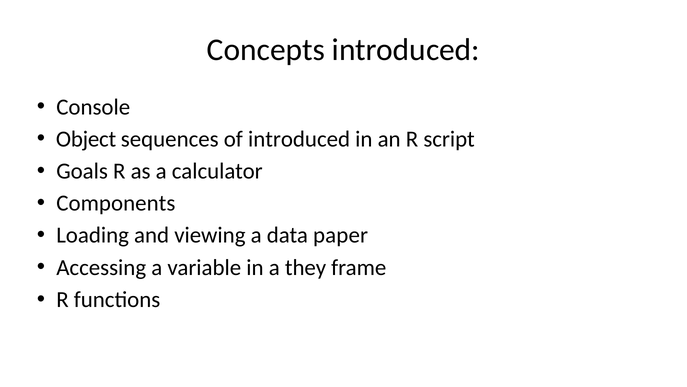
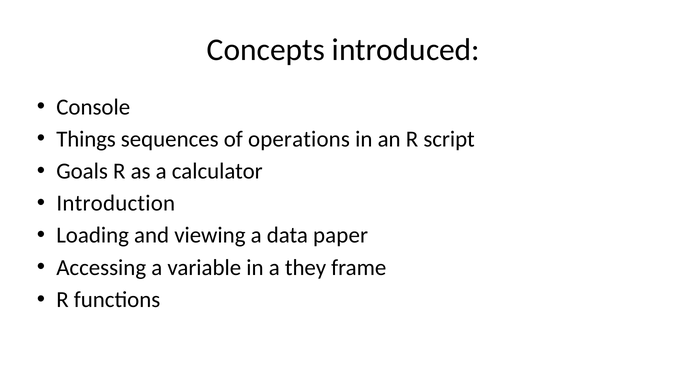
Object: Object -> Things (86, 139)
of introduced: introduced -> operations (299, 139)
Components: Components -> Introduction (116, 203)
